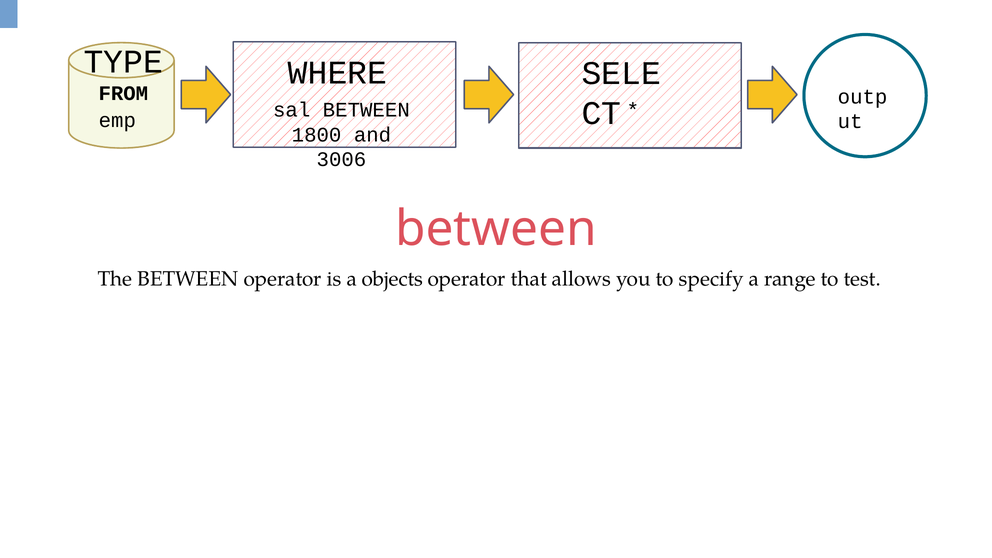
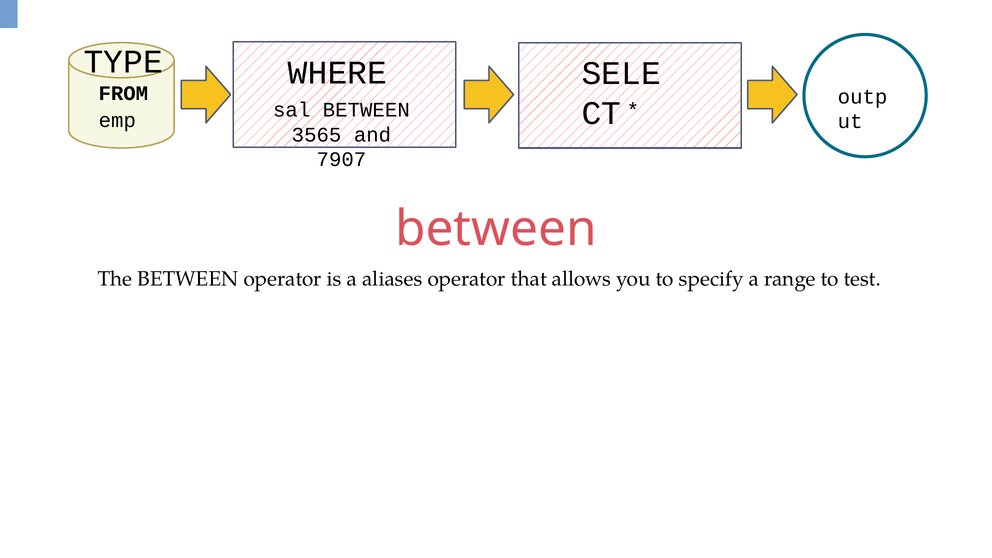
1800: 1800 -> 3565 (317, 135)
3006: 3006 -> 7907 (341, 160)
objects: objects -> aliases (392, 279)
